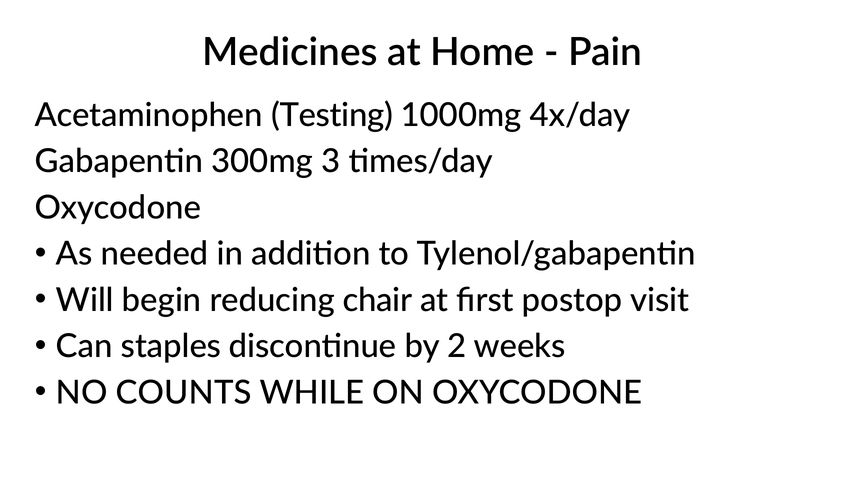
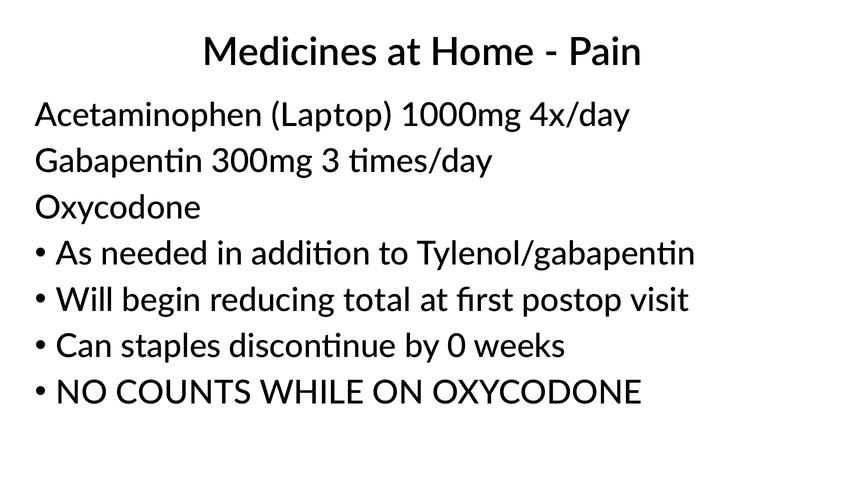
Testing: Testing -> Laptop (332, 115)
chair: chair -> total (377, 300)
2: 2 -> 0 (457, 346)
